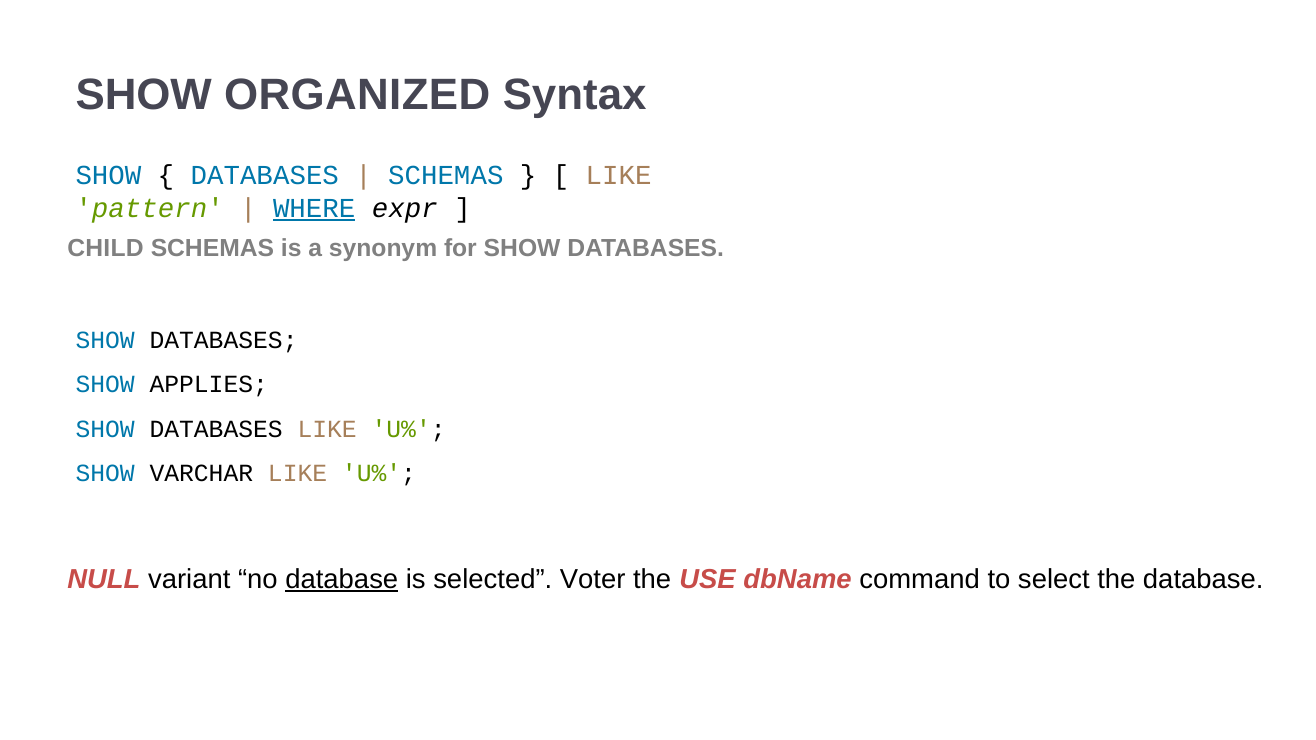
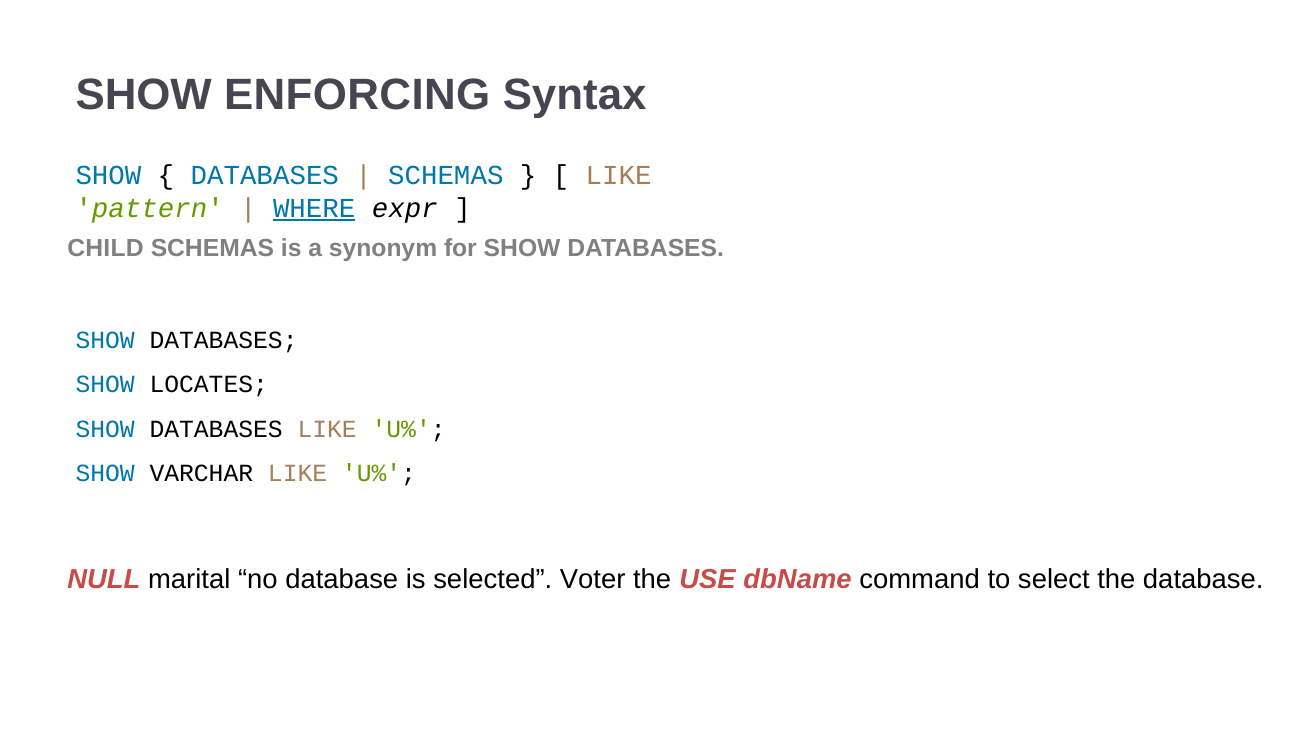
ORGANIZED: ORGANIZED -> ENFORCING (357, 95)
APPLIES: APPLIES -> LOCATES (209, 385)
variant: variant -> marital (189, 579)
database underline: present -> none (342, 579)
